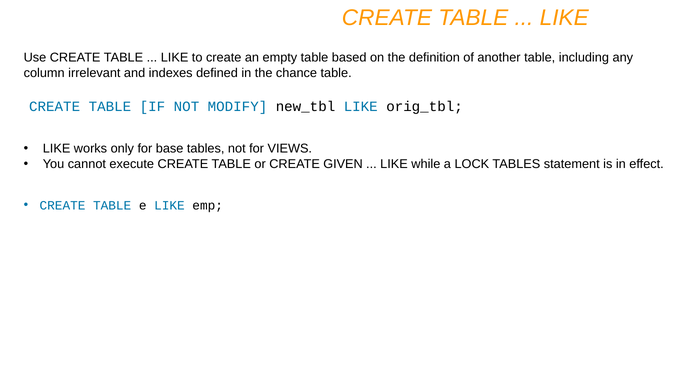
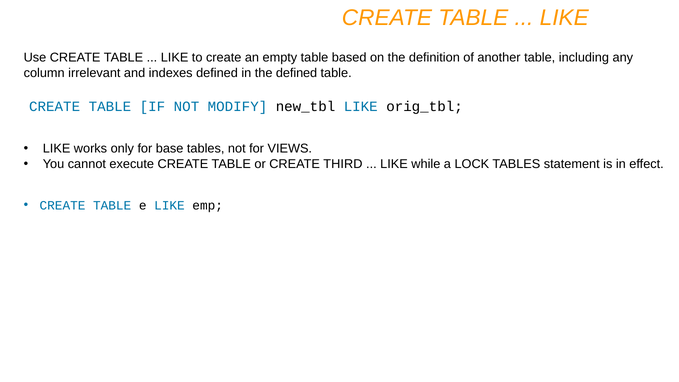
the chance: chance -> defined (297, 73)
GIVEN: GIVEN -> THIRD (343, 164)
